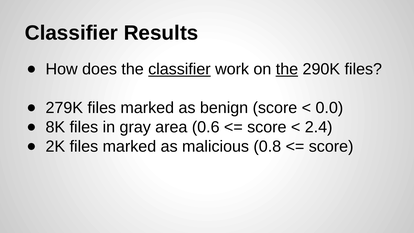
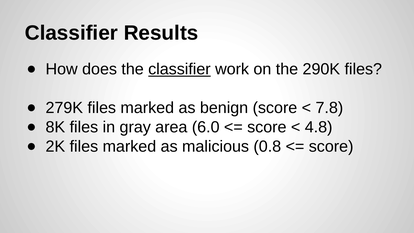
the underline: present -> none (287, 69)
0.0: 0.0 -> 7.8 (329, 108)
0.6: 0.6 -> 6.0 (206, 127)
2.4: 2.4 -> 4.8 (319, 127)
